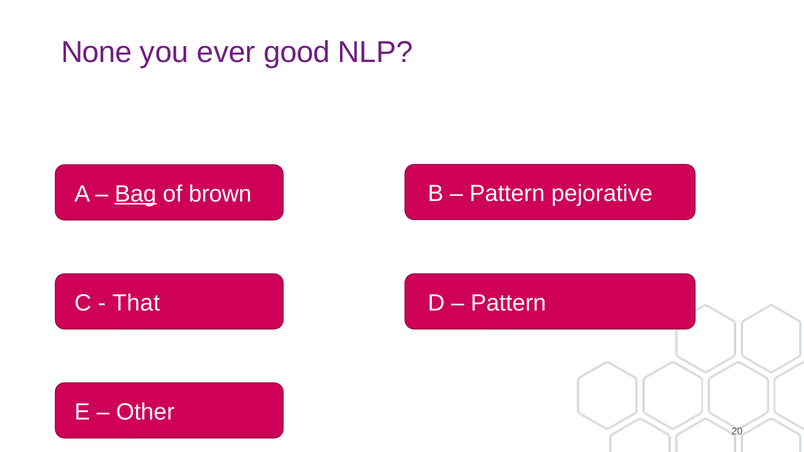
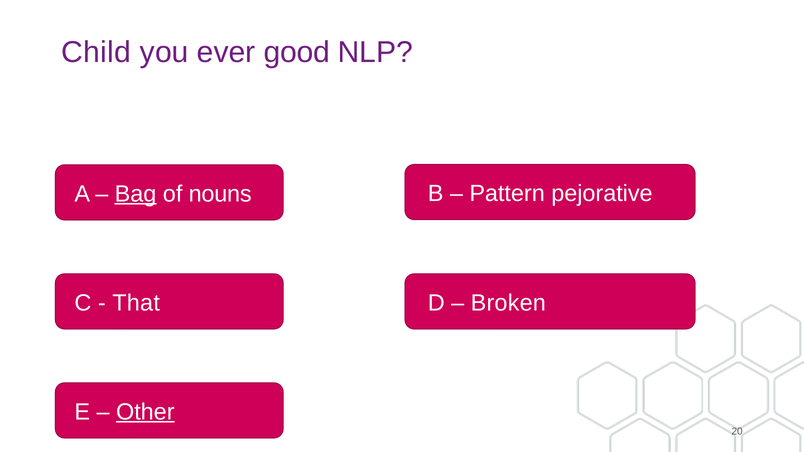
None: None -> Child (96, 52)
brown: brown -> nouns (220, 194)
Pattern: Pattern -> Broken (508, 303)
Other underline: none -> present (145, 412)
